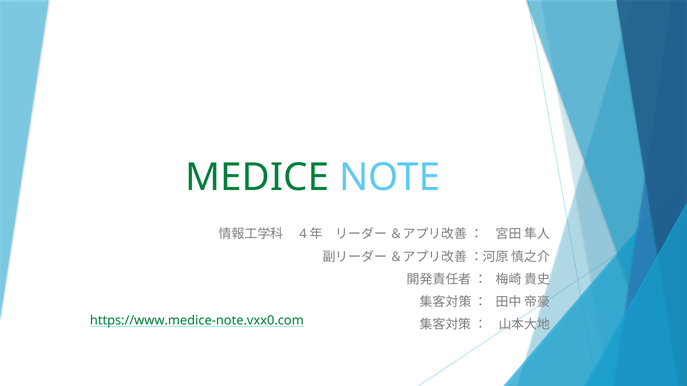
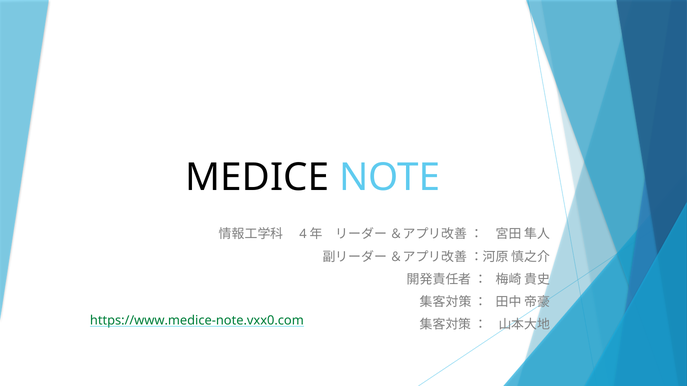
MEDICE colour: green -> black (257, 178)
